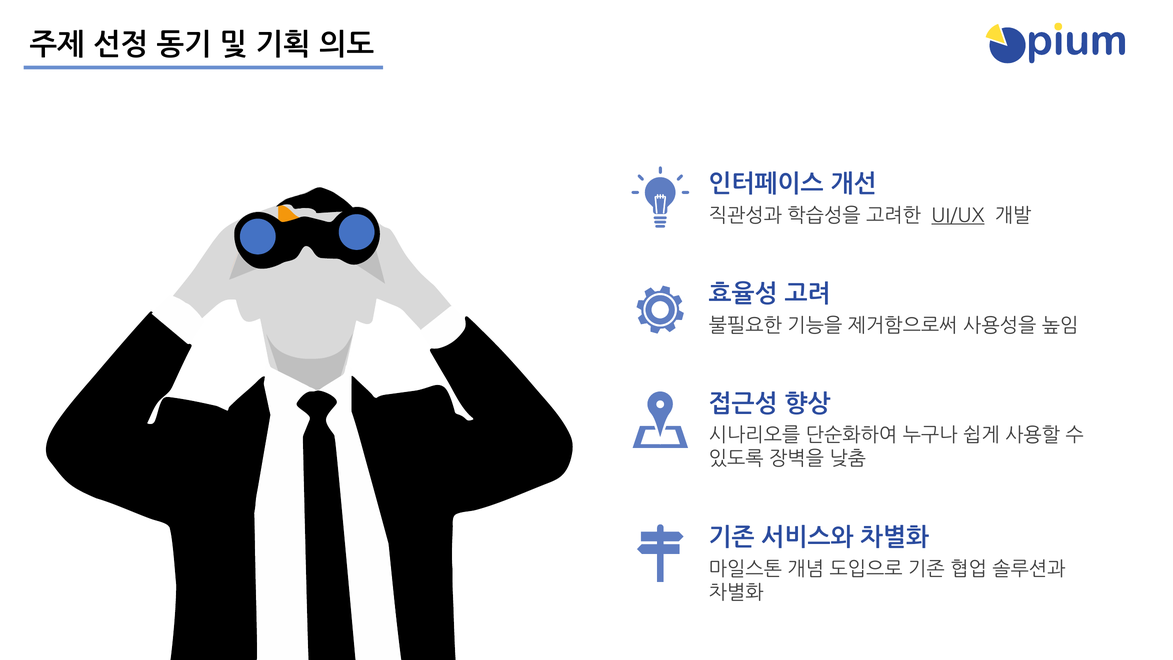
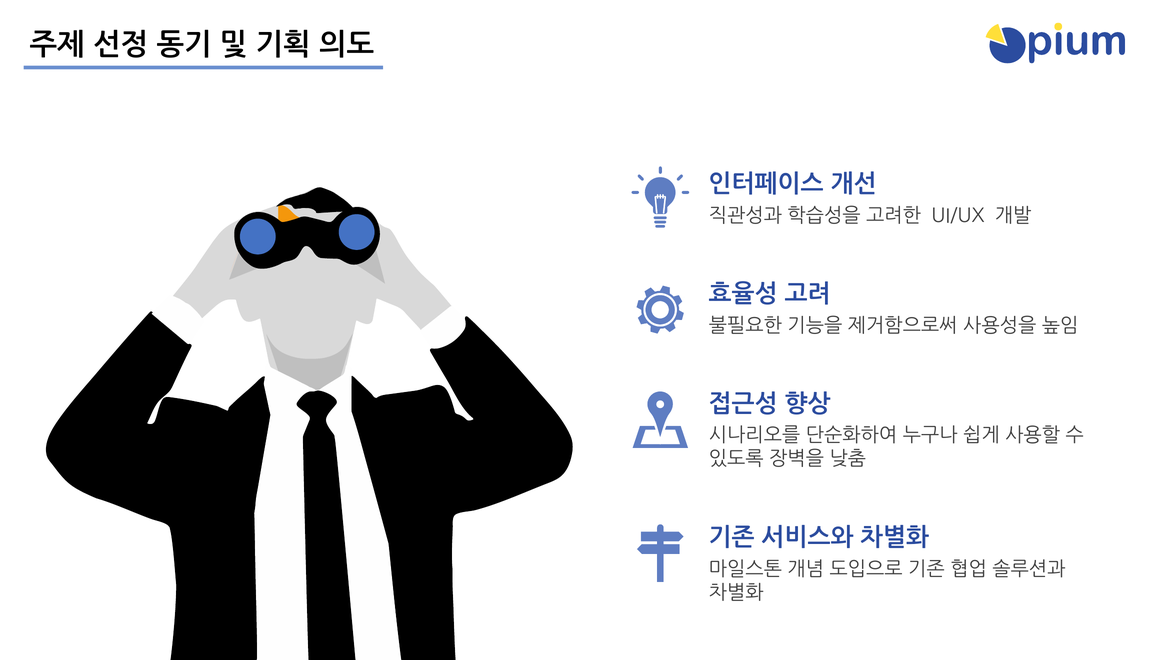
UI/UX underline: present -> none (958, 216)
